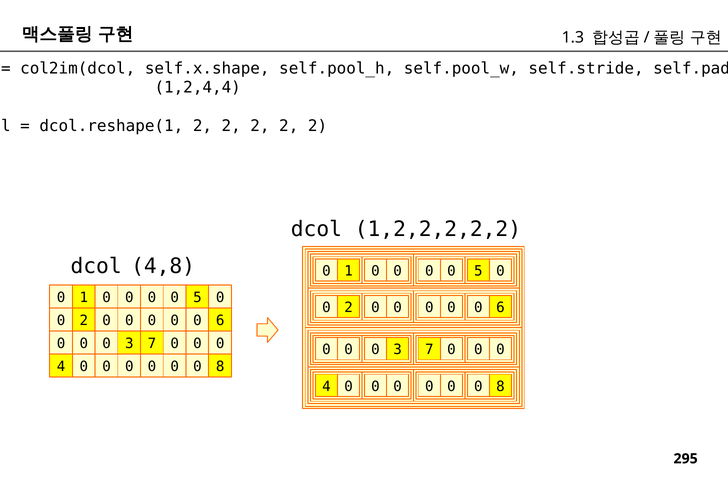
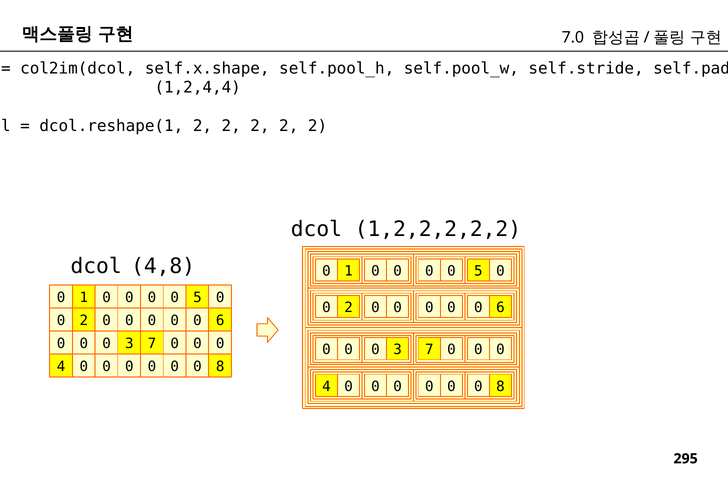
1.3: 1.3 -> 7.0 (573, 37)
